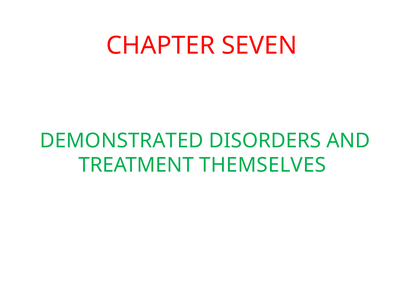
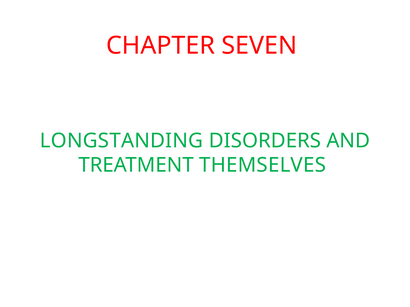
DEMONSTRATED: DEMONSTRATED -> LONGSTANDING (122, 141)
